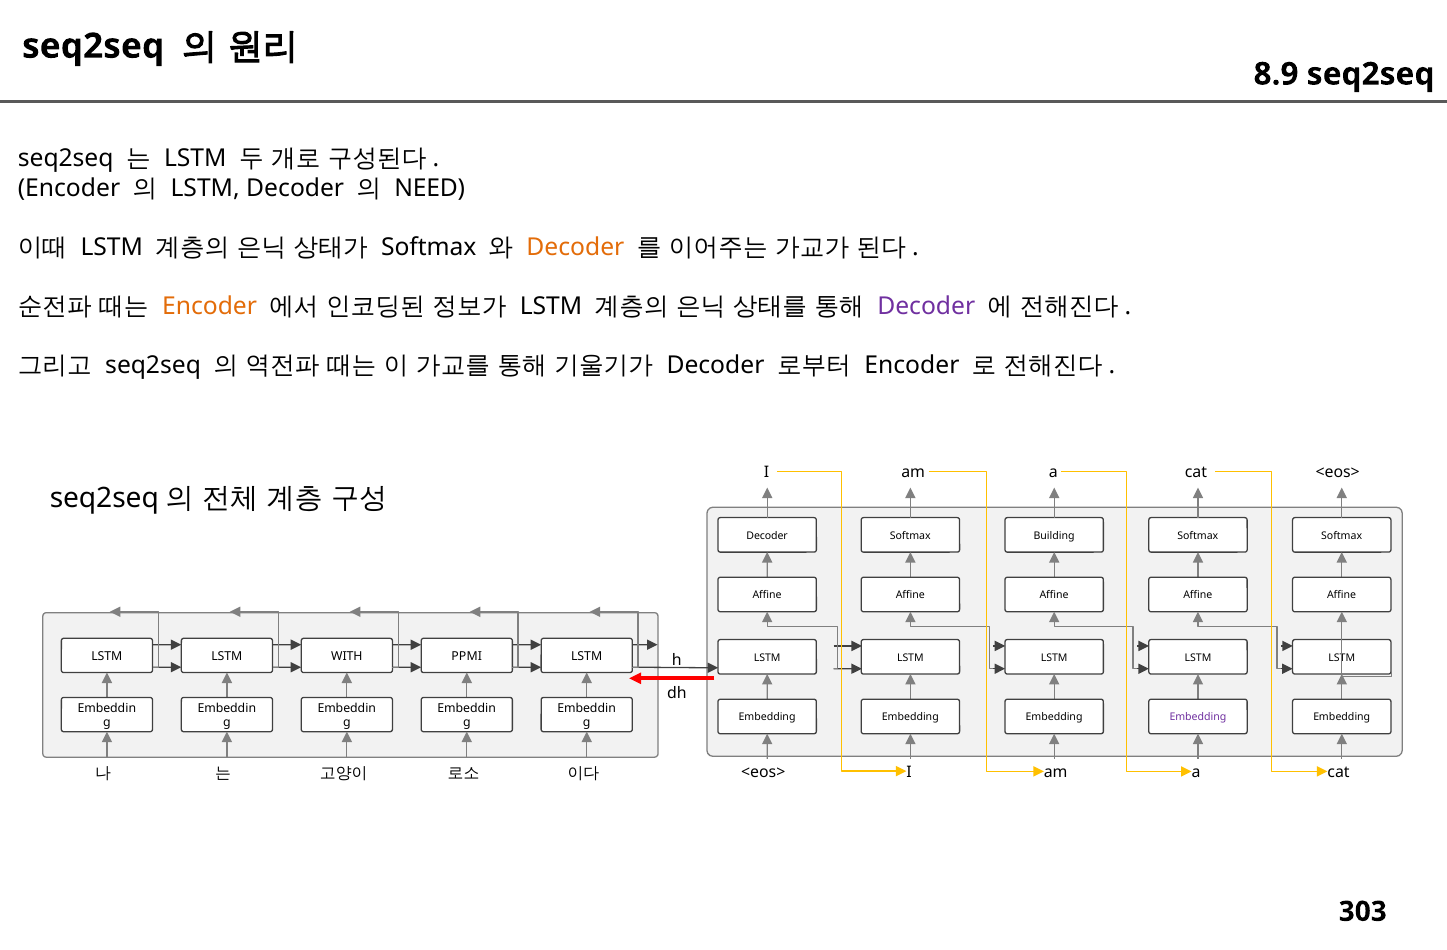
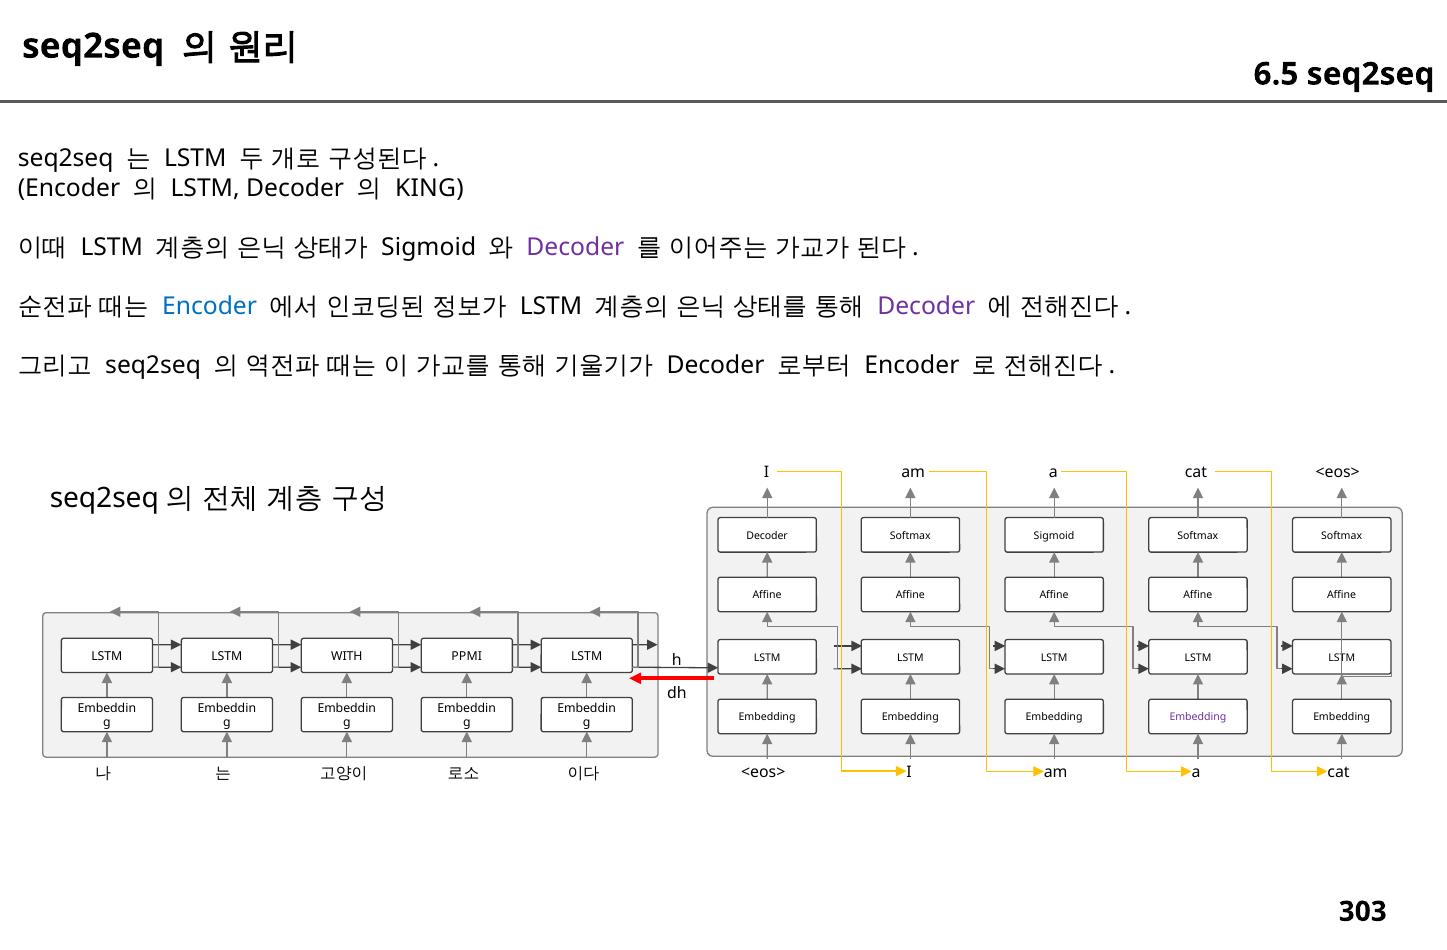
8.9: 8.9 -> 6.5 (1276, 74)
NEED: NEED -> KING (429, 188)
Softmax: Softmax -> Sigmoid (429, 248)
Decoder colour: orange -> purple (575, 248)
Encoder colour: orange -> blue (210, 307)
Building: Building -> Sigmoid (1054, 536)
